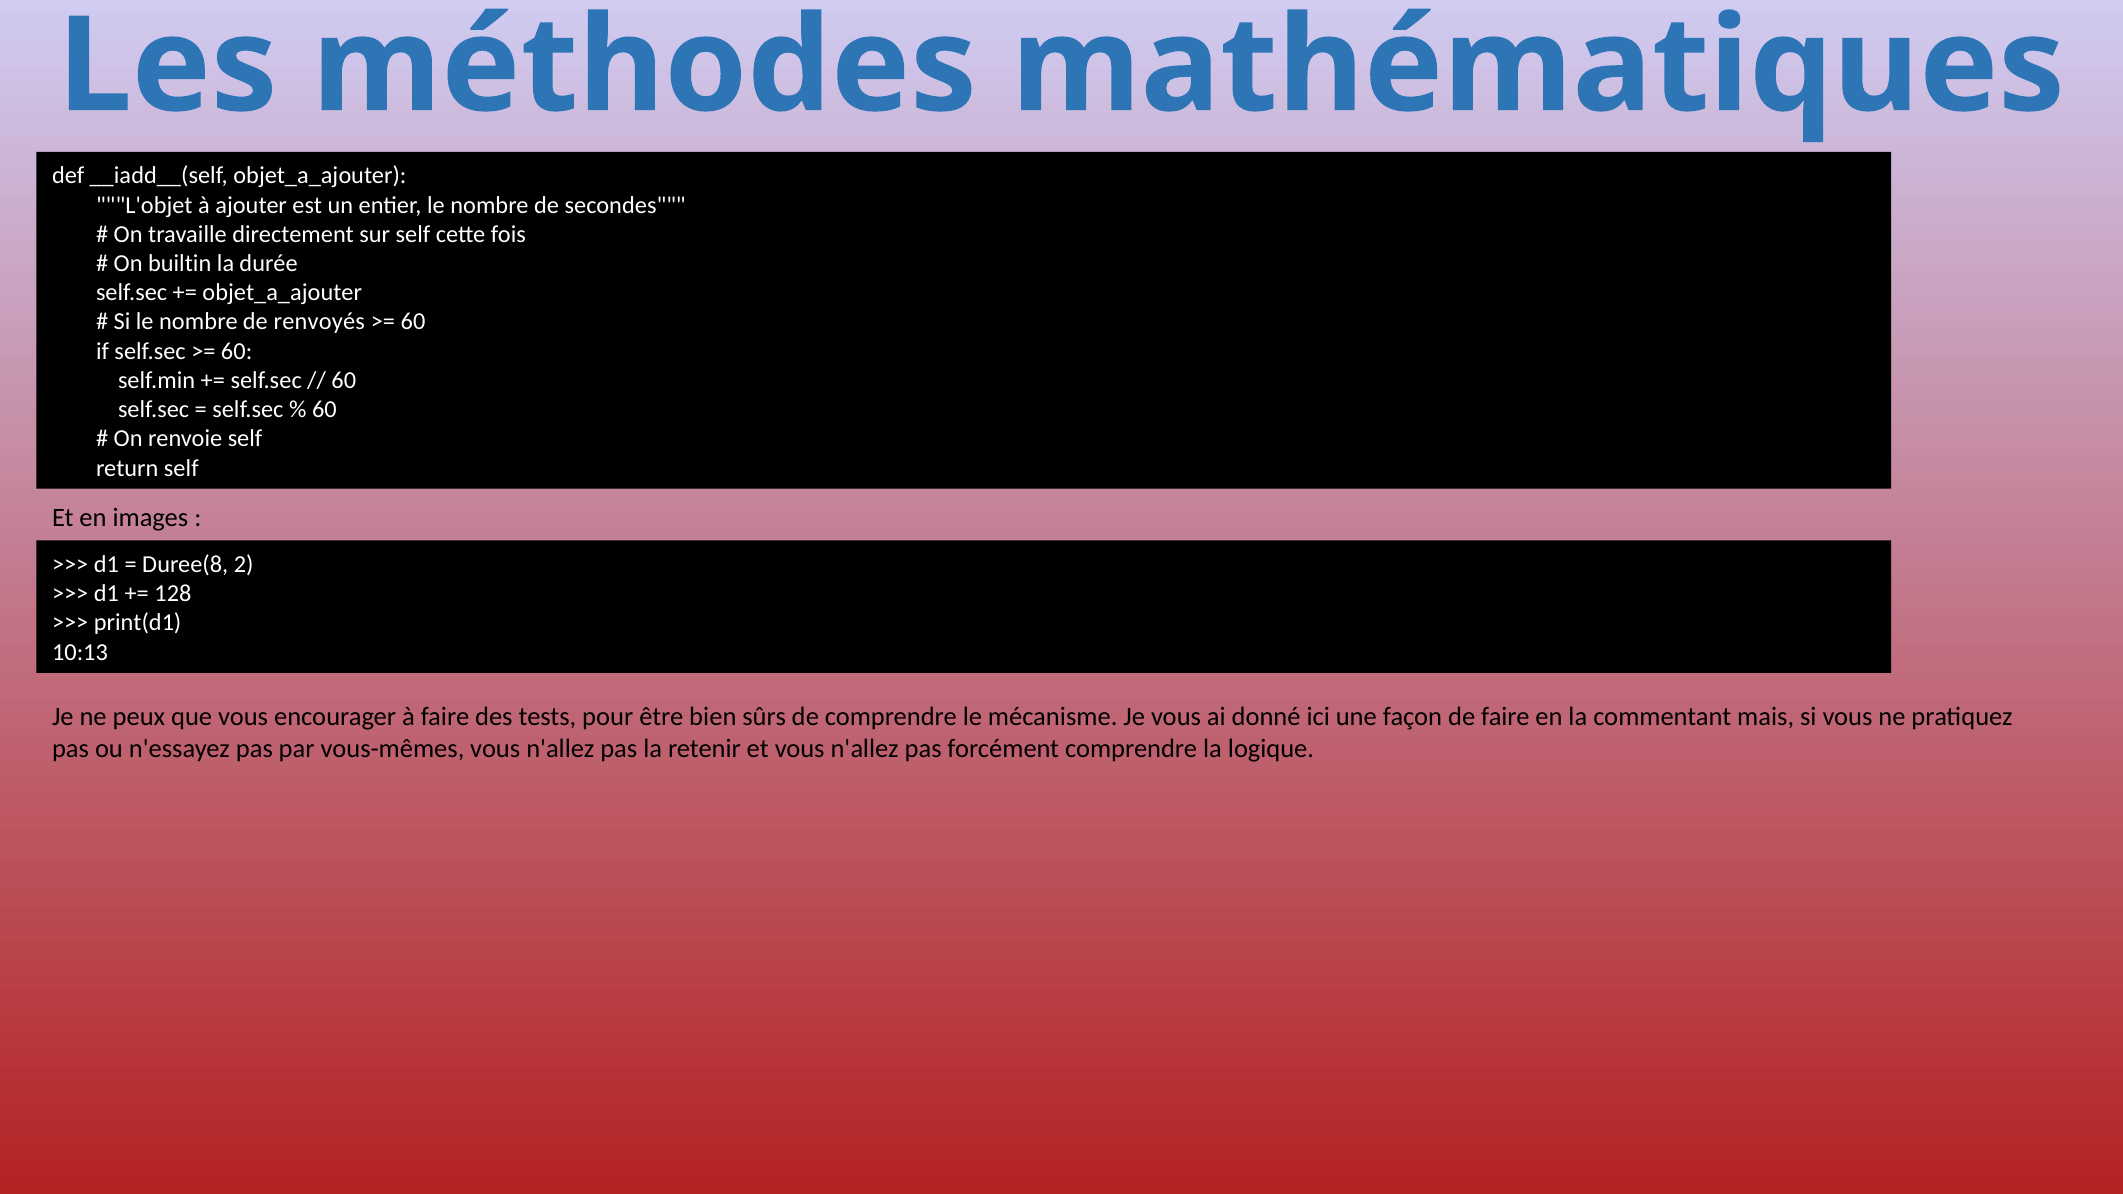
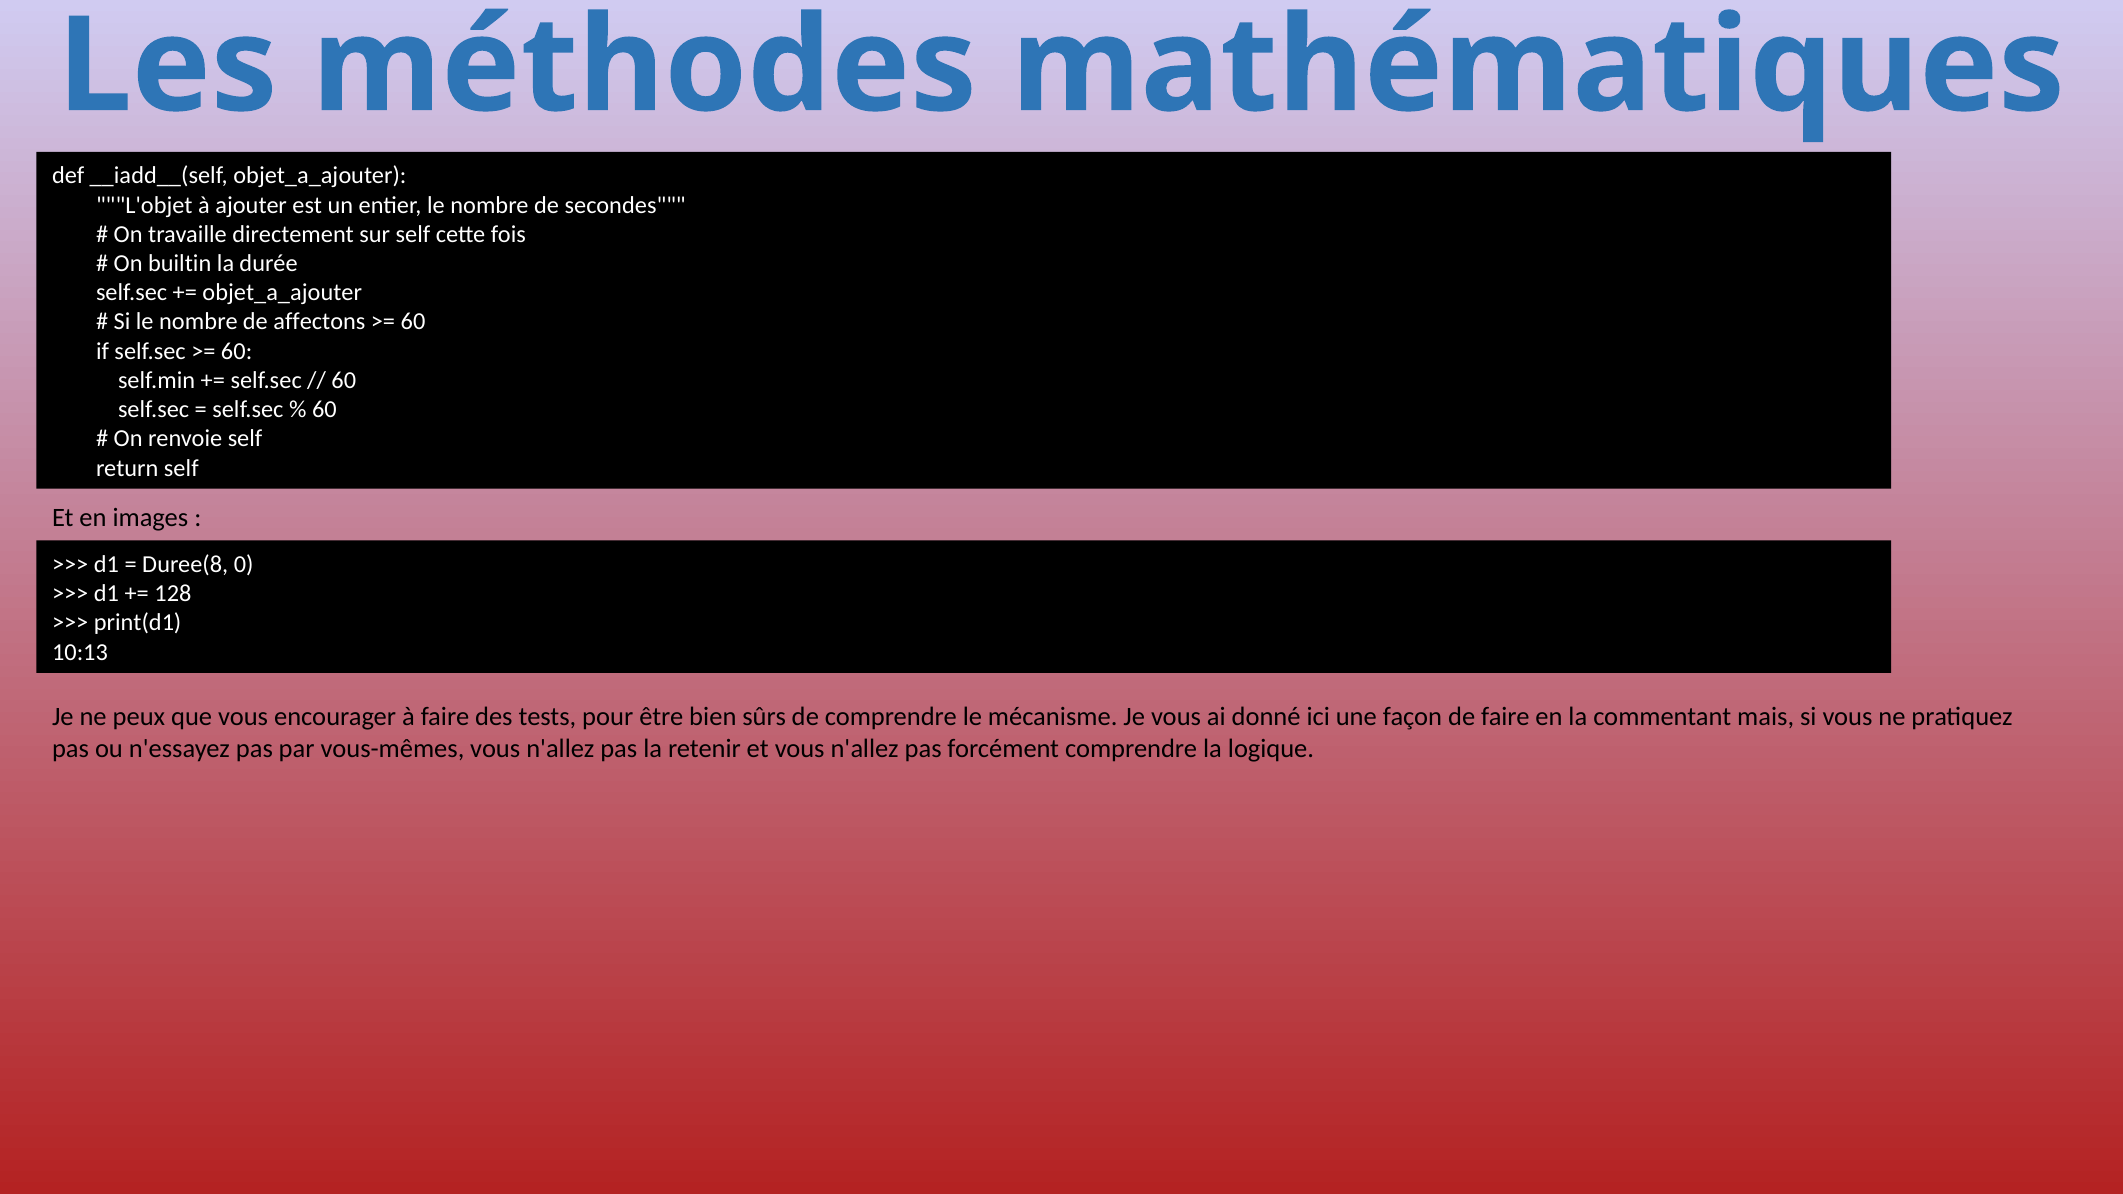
renvoyés: renvoyés -> affectons (319, 322)
2: 2 -> 0 (244, 565)
